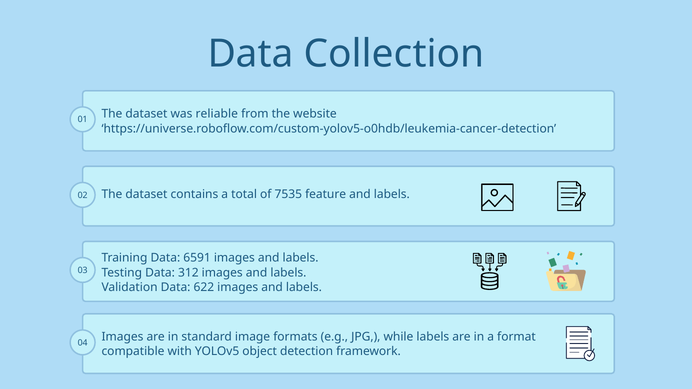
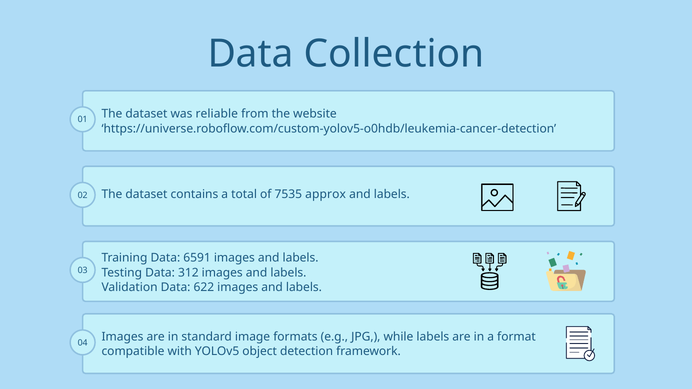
feature: feature -> approx (326, 195)
